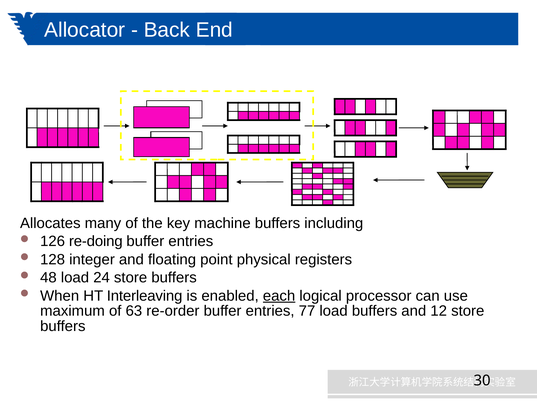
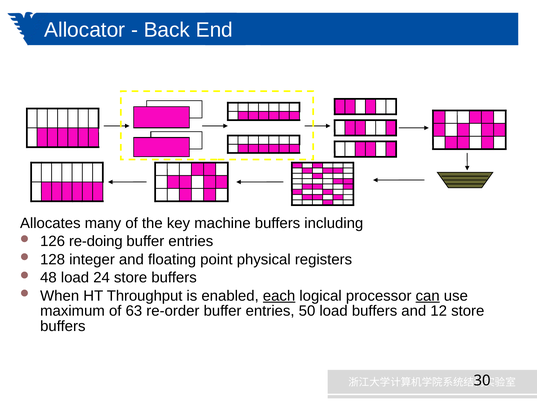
Interleaving: Interleaving -> Throughput (145, 296)
can underline: none -> present (428, 296)
77: 77 -> 50 (307, 312)
